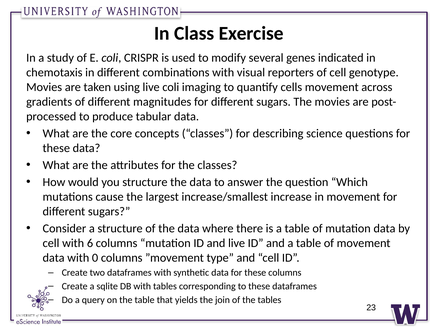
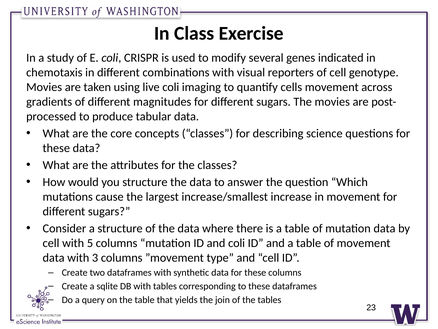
6: 6 -> 5 (90, 243)
and live: live -> coli (237, 243)
0: 0 -> 3 (95, 257)
